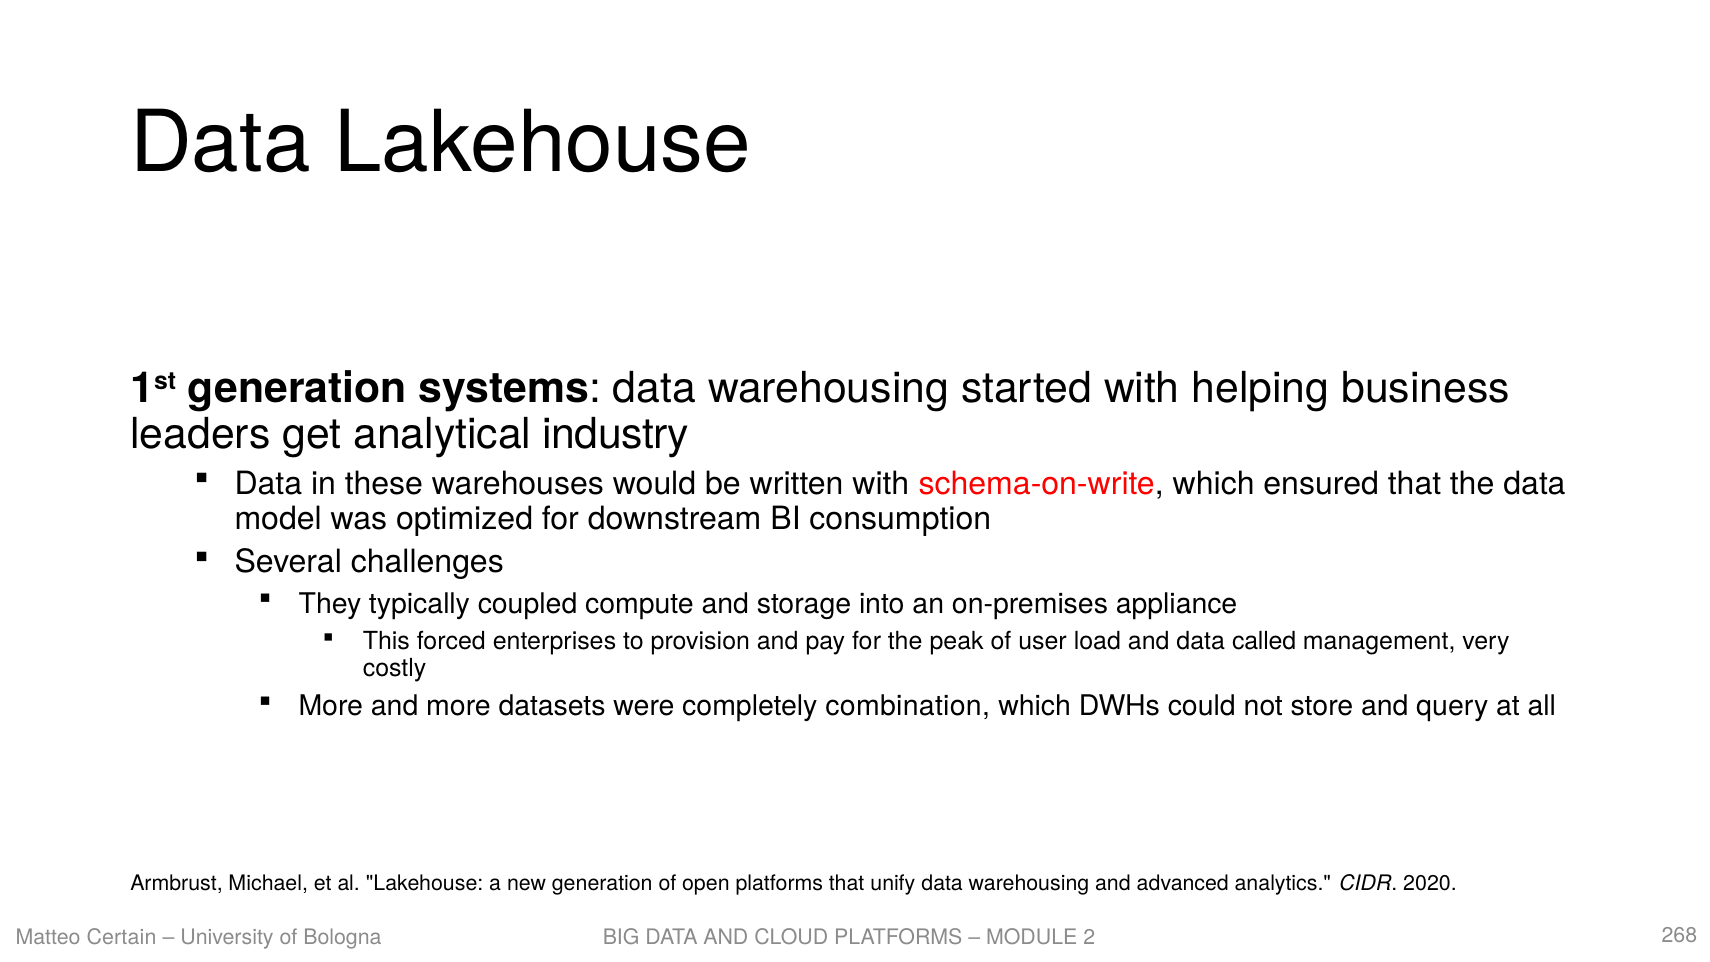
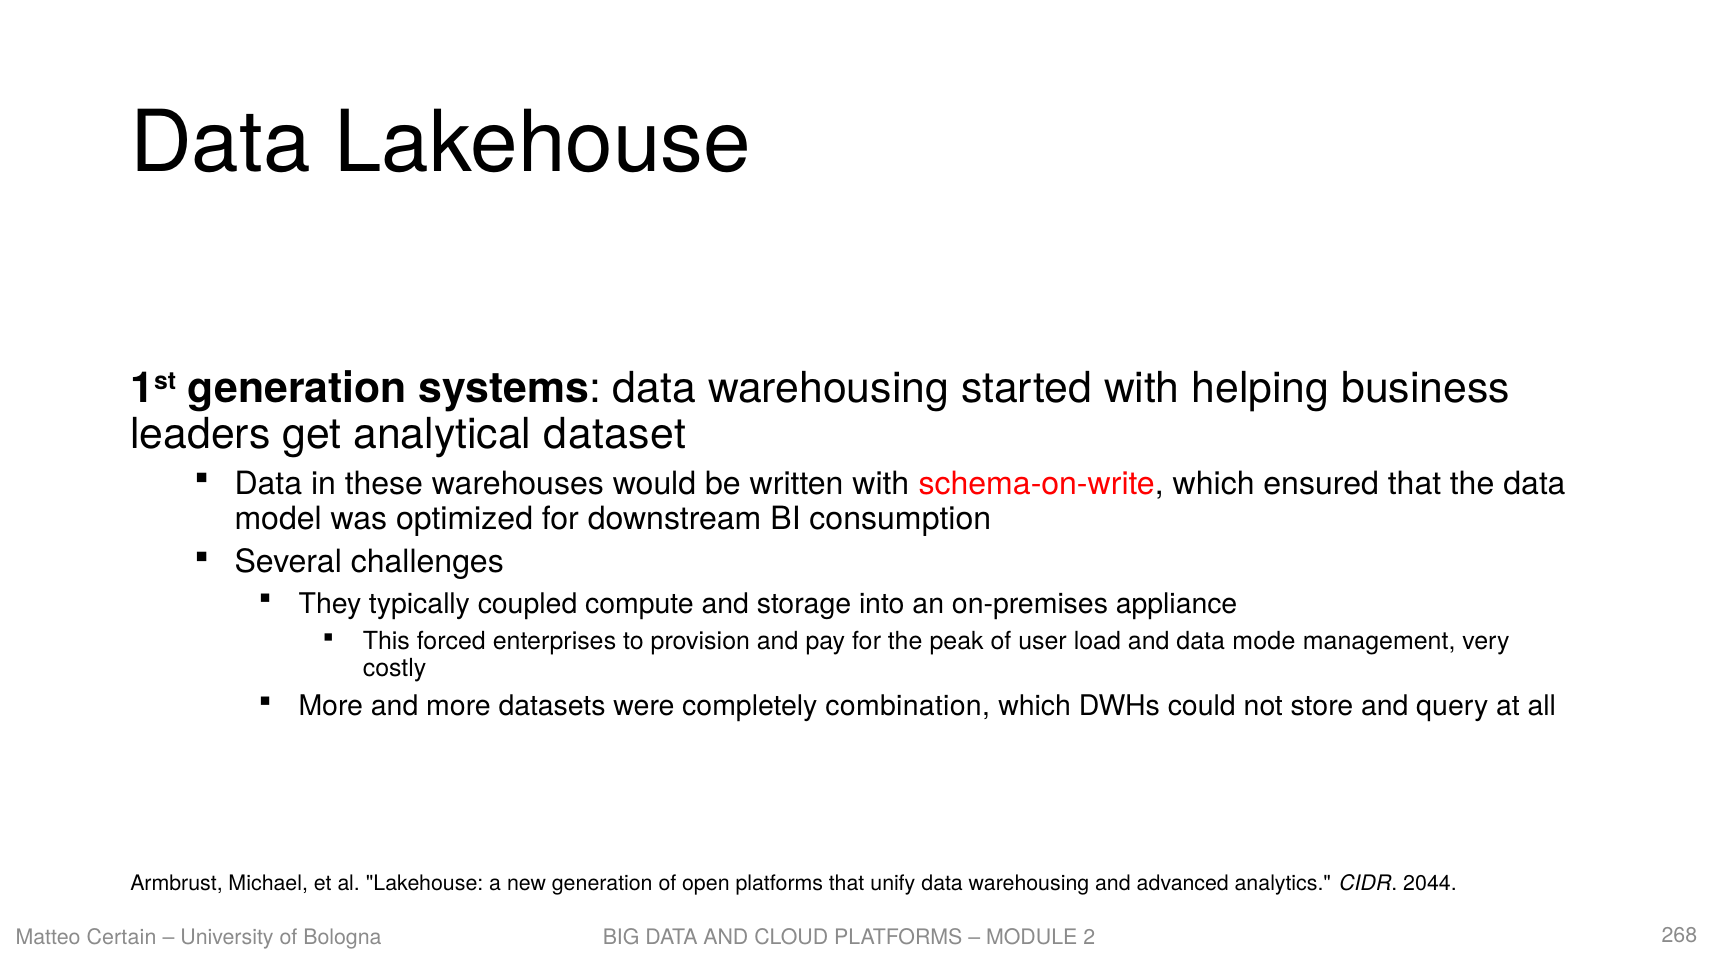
industry: industry -> dataset (615, 435)
called: called -> mode (1264, 641)
2020: 2020 -> 2044 (1430, 884)
